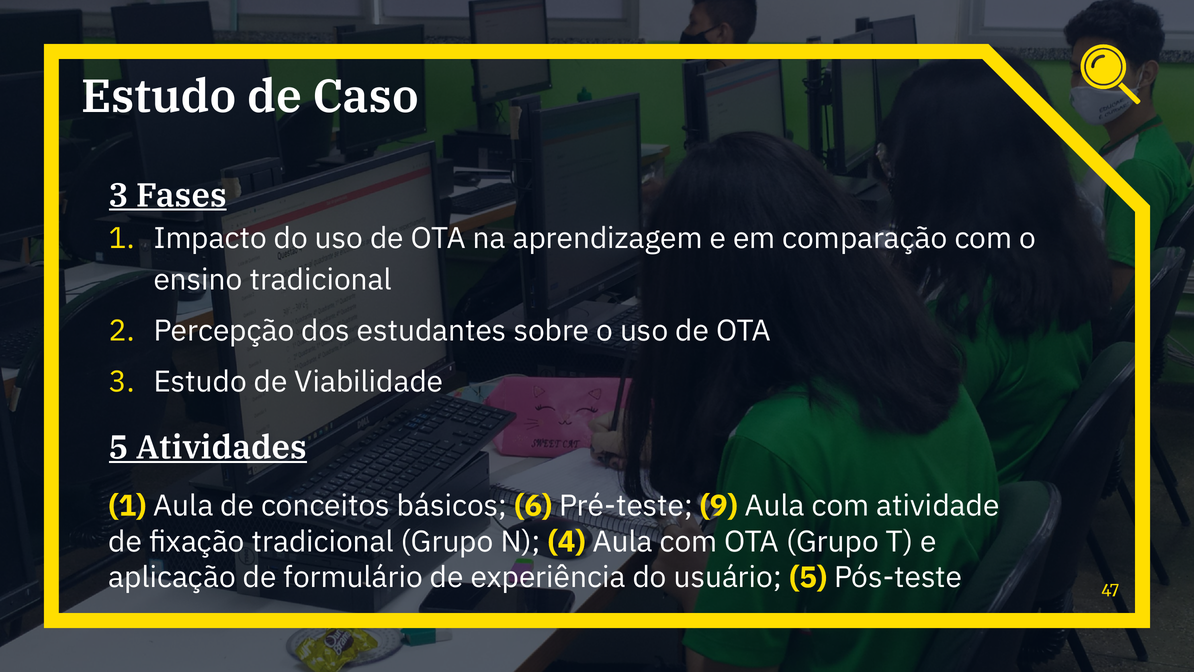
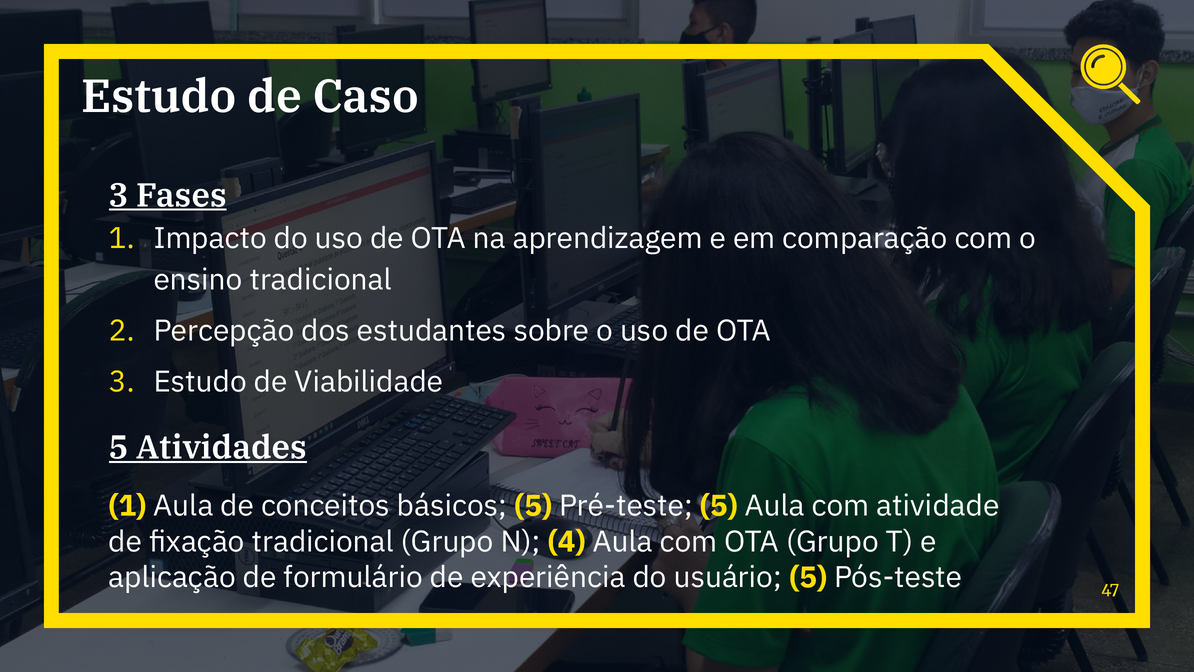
básicos 6: 6 -> 5 (533, 506)
Pré-teste 9: 9 -> 5 (719, 506)
